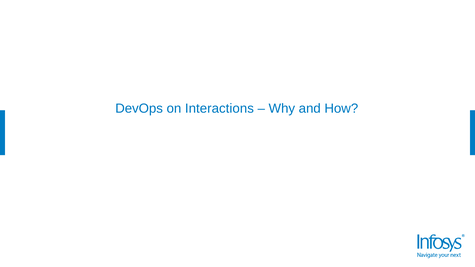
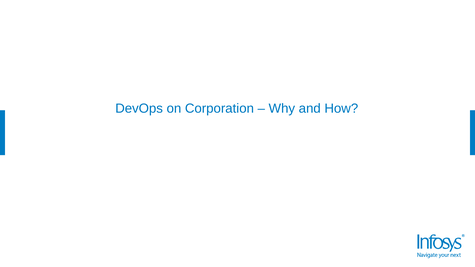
Interactions: Interactions -> Corporation (219, 109)
